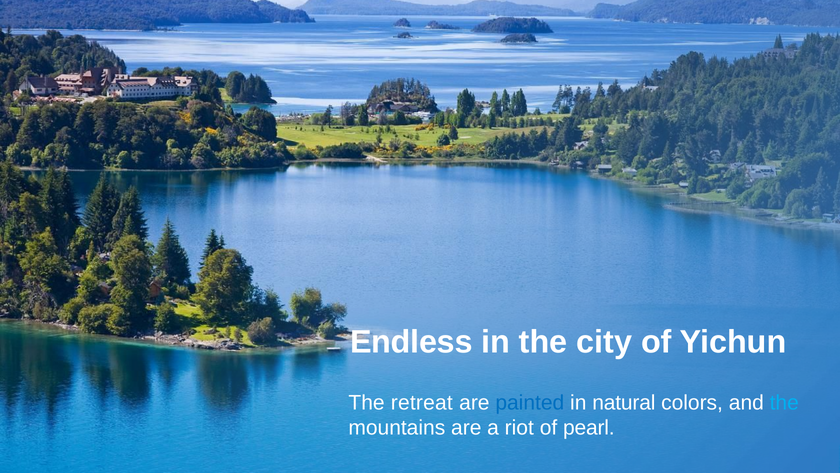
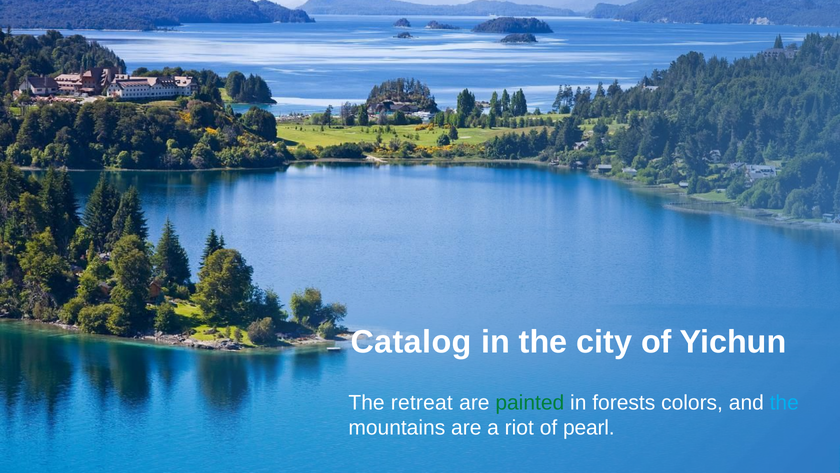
Endless: Endless -> Catalog (411, 342)
painted colour: blue -> green (530, 402)
natural: natural -> forests (624, 402)
